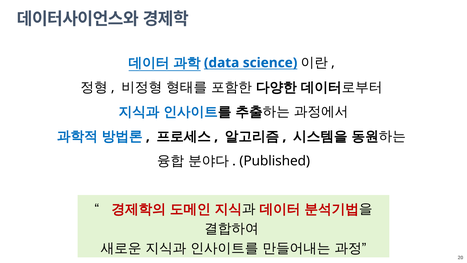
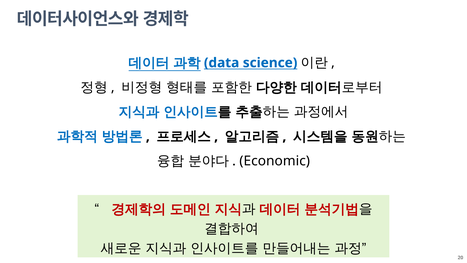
Published: Published -> Economic (275, 161)
